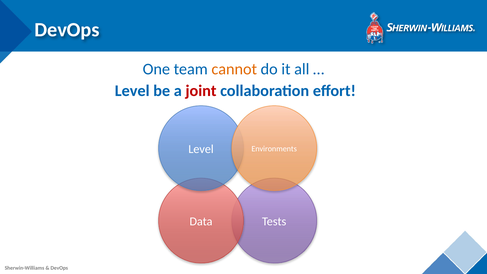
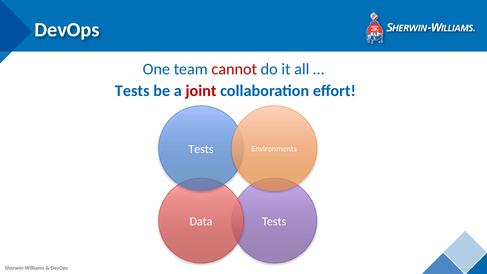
cannot colour: orange -> red (234, 69)
Level: Level -> Tests (132, 91)
Level: Level -> Tests (201, 149)
